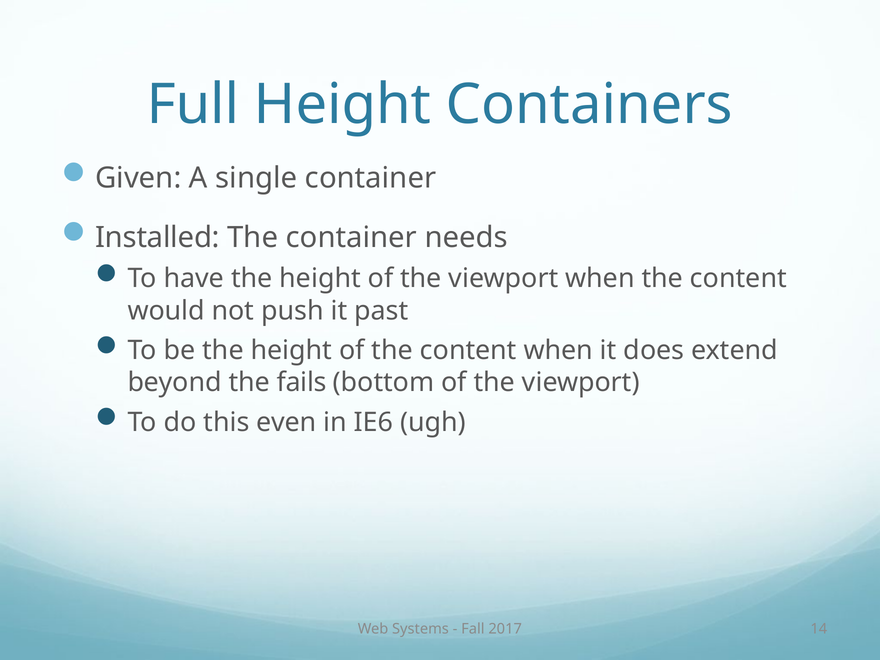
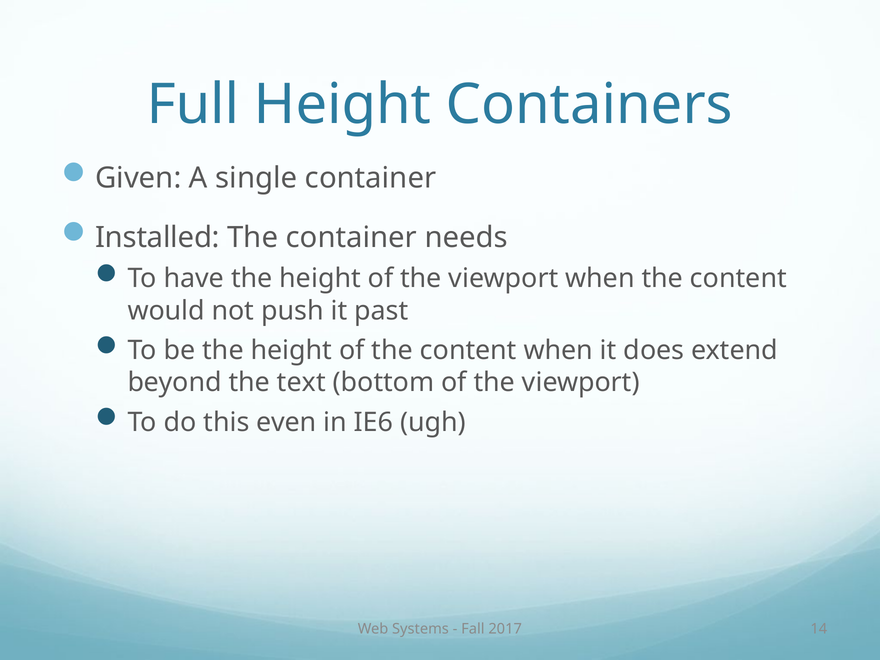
fails: fails -> text (301, 383)
